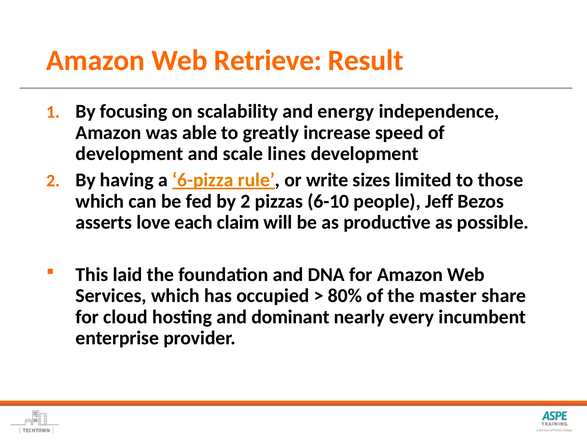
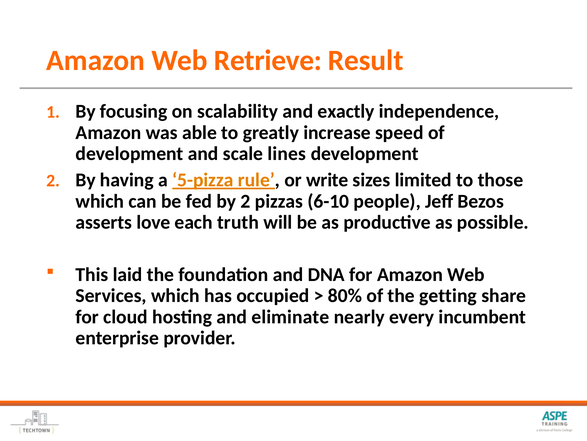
energy: energy -> exactly (346, 111)
6-pizza: 6-pizza -> 5-pizza (203, 180)
claim: claim -> truth (238, 222)
master: master -> getting (448, 295)
dominant: dominant -> eliminate (290, 316)
